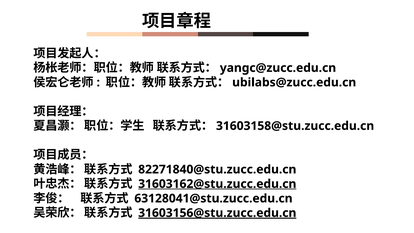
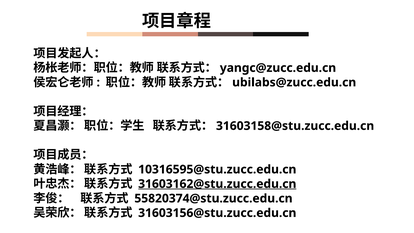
82271840@stu.zucc.edu.cn: 82271840@stu.zucc.edu.cn -> 10316595@stu.zucc.edu.cn (217, 169)
63128041@stu.zucc.edu.cn: 63128041@stu.zucc.edu.cn -> 55820374@stu.zucc.edu.cn (213, 198)
31603156@stu.zucc.edu.cn underline: present -> none (217, 213)
